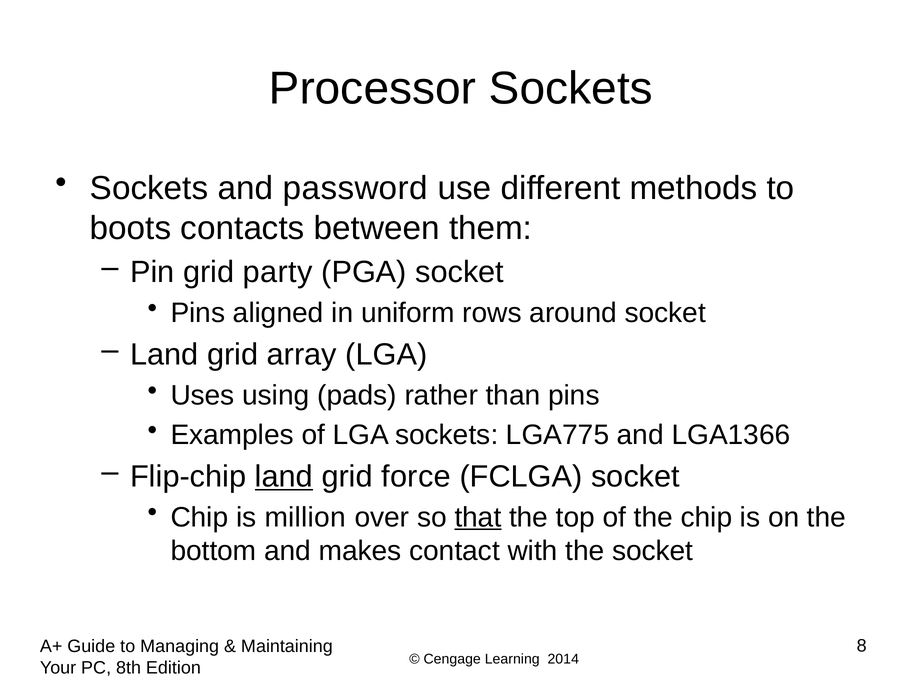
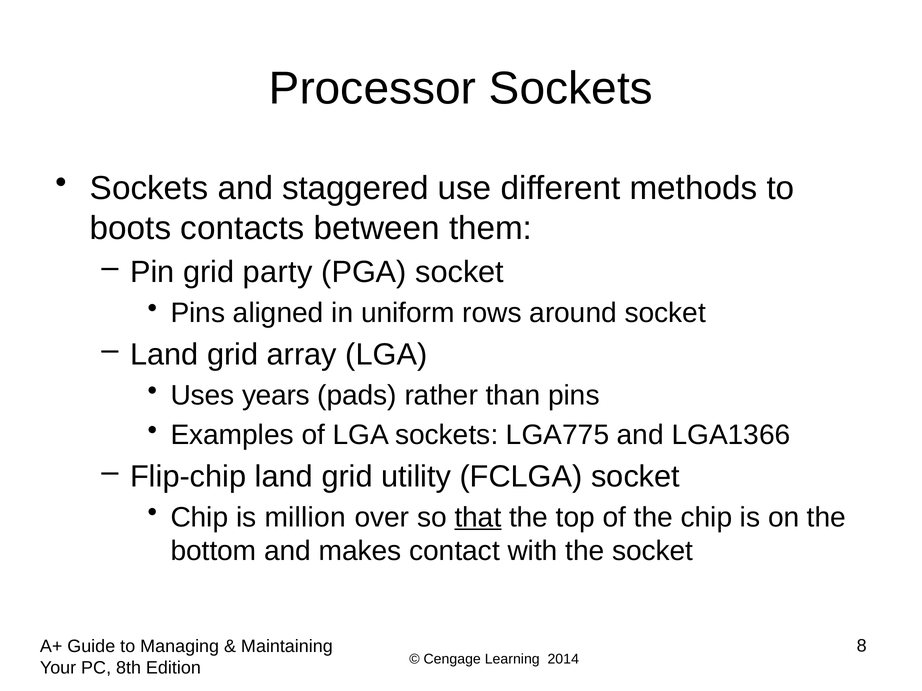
password: password -> staggered (356, 188)
using: using -> years (276, 396)
land underline: present -> none (284, 477)
force: force -> utility (416, 477)
